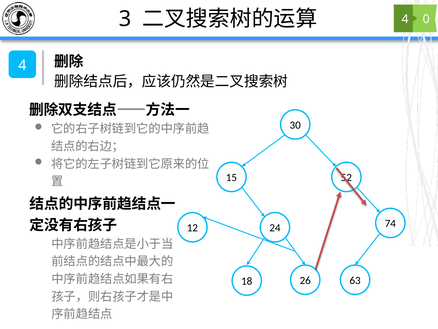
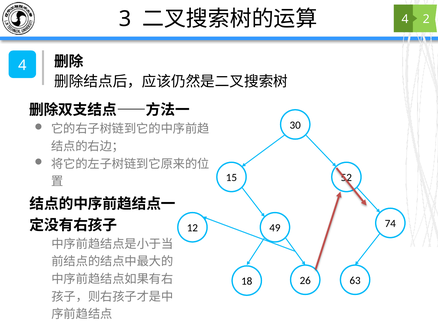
0: 0 -> 2 (426, 19)
24: 24 -> 49 (275, 228)
